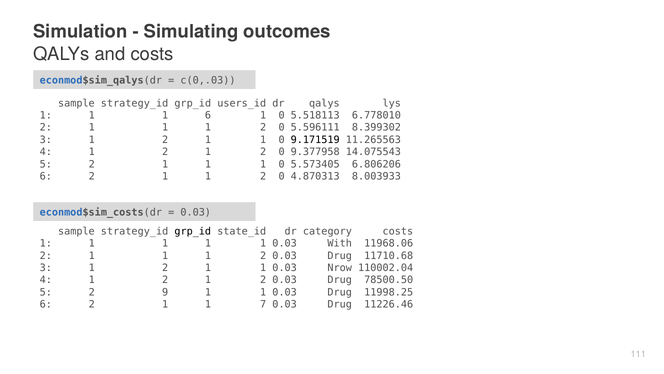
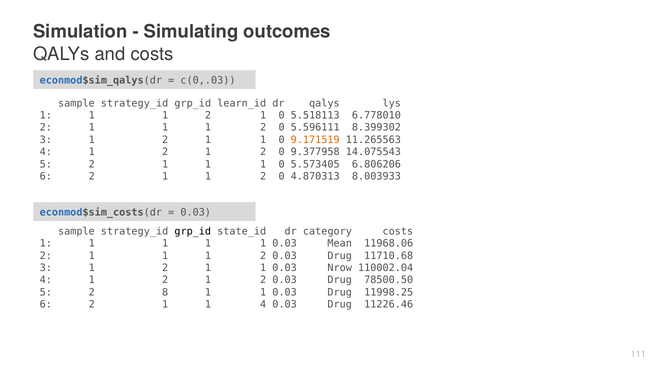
users_id: users_id -> learn_id (242, 103)
6: 6 -> 2 (208, 115)
9.171519 colour: black -> orange (315, 140)
With: With -> Mean (340, 243)
9: 9 -> 8 (165, 292)
1 7: 7 -> 4 (263, 304)
